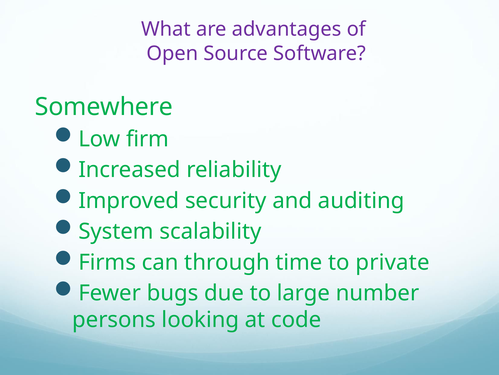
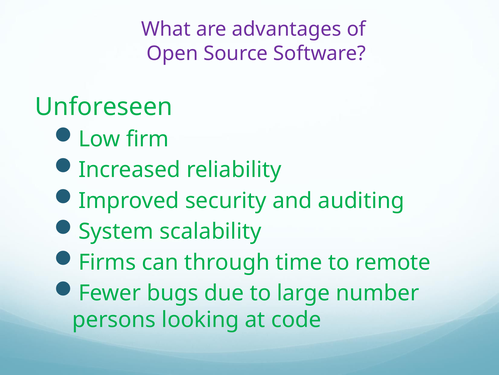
Somewhere: Somewhere -> Unforeseen (104, 107)
private: private -> remote (393, 262)
